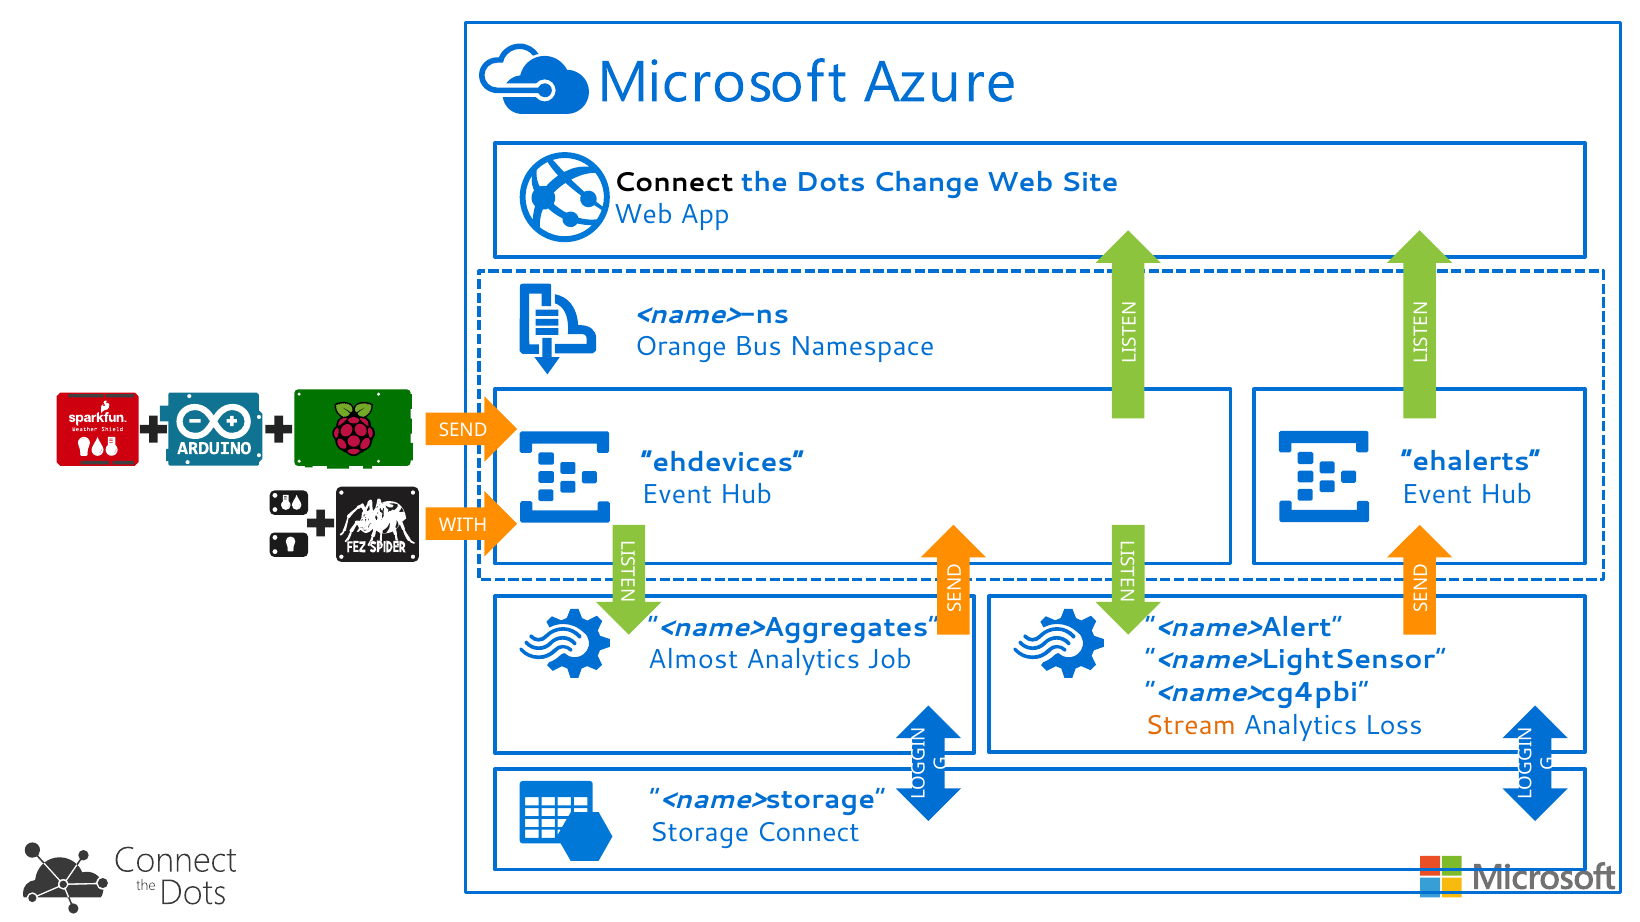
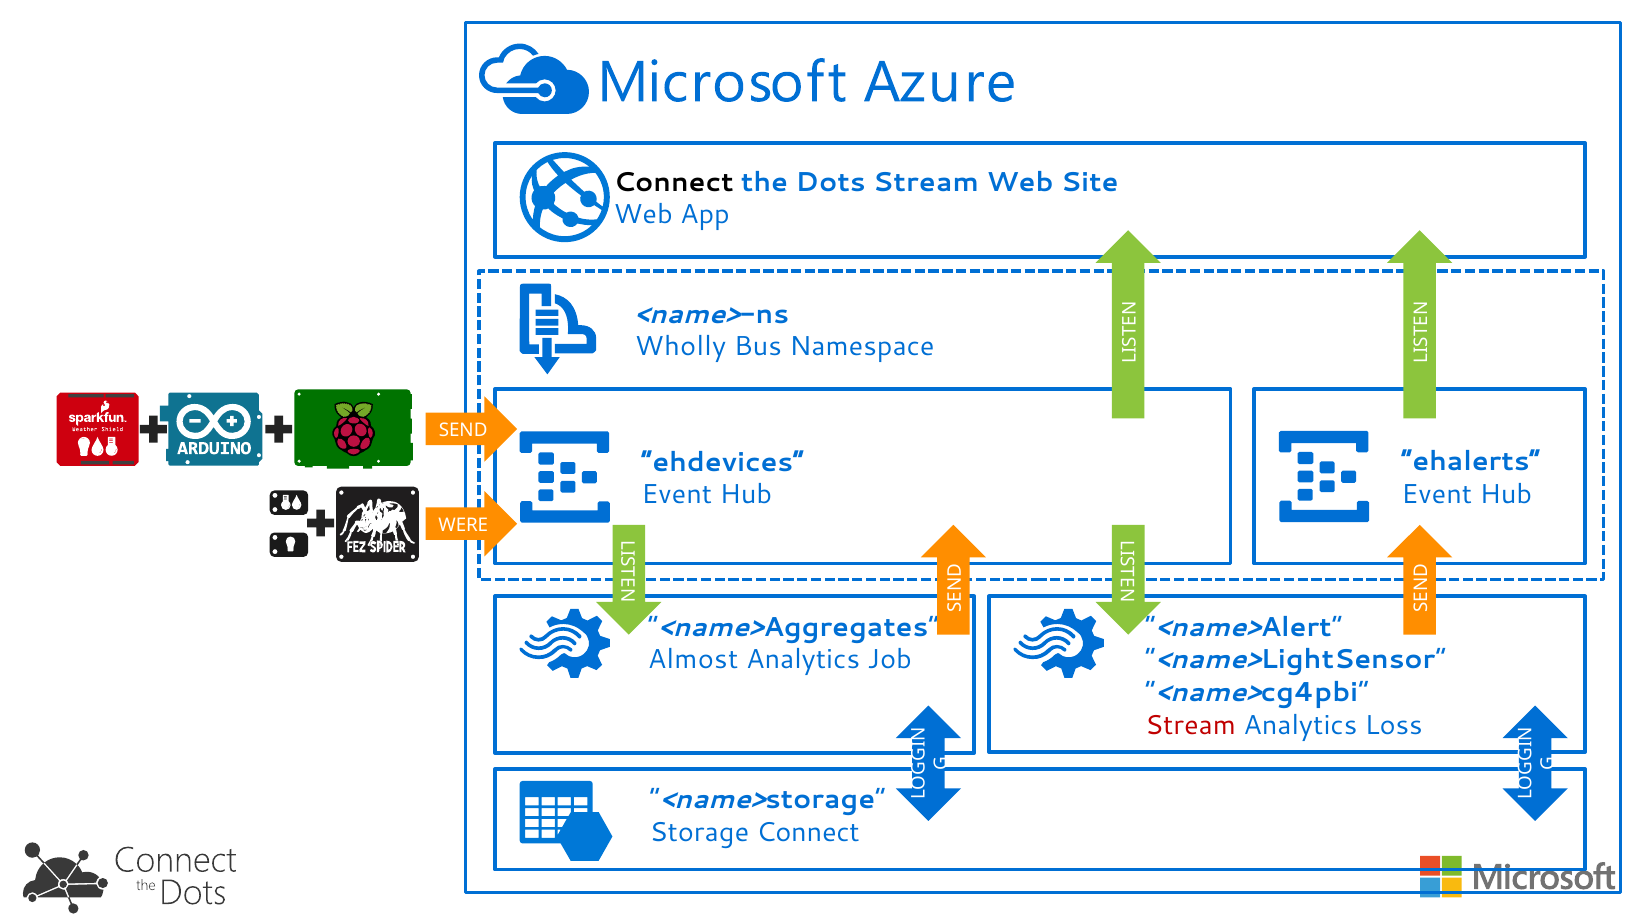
Dots Change: Change -> Stream (926, 182)
Orange: Orange -> Wholly (681, 347)
WITH: WITH -> WERE (463, 525)
Stream colour: orange -> red (1191, 726)
